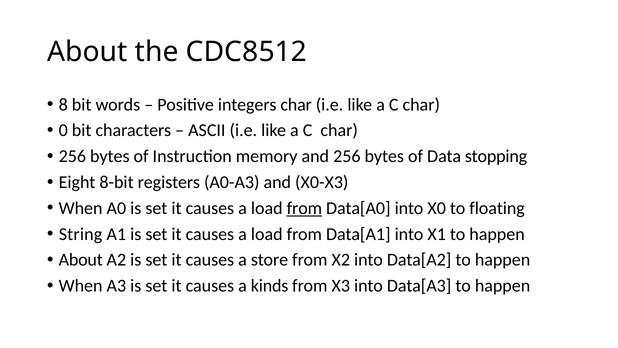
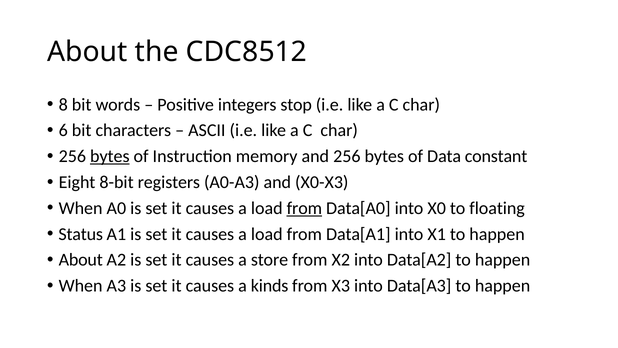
integers char: char -> stop (296, 104)
0: 0 -> 6 (63, 130)
bytes underline: none -> present (110, 156)
stopping: stopping -> constant (496, 156)
String: String -> Status (81, 234)
